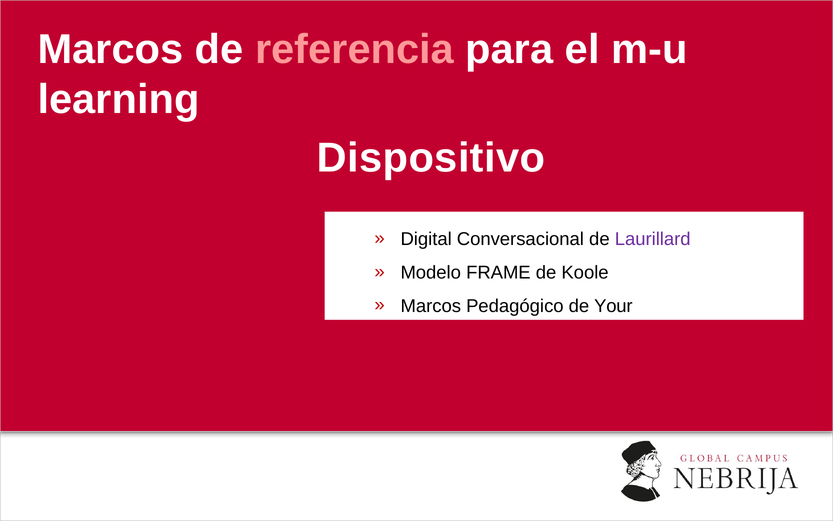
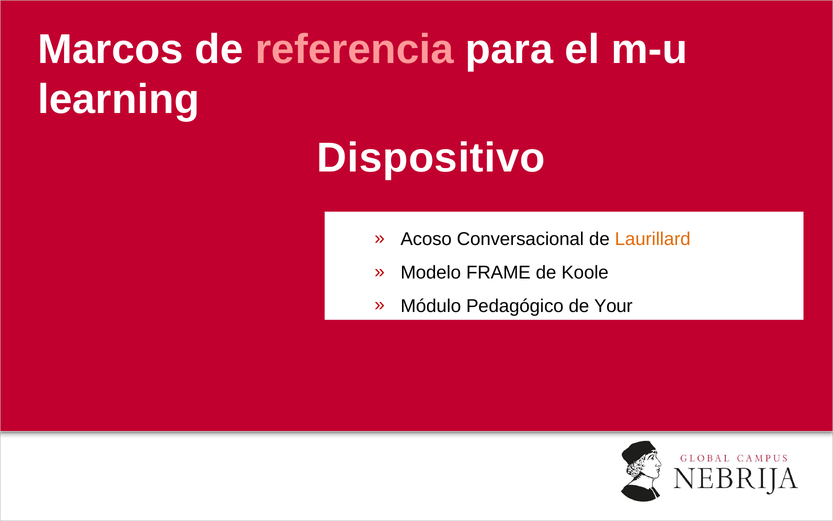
Digital: Digital -> Acoso (426, 239)
Laurillard colour: purple -> orange (653, 239)
Marcos: Marcos -> Módulo (431, 306)
